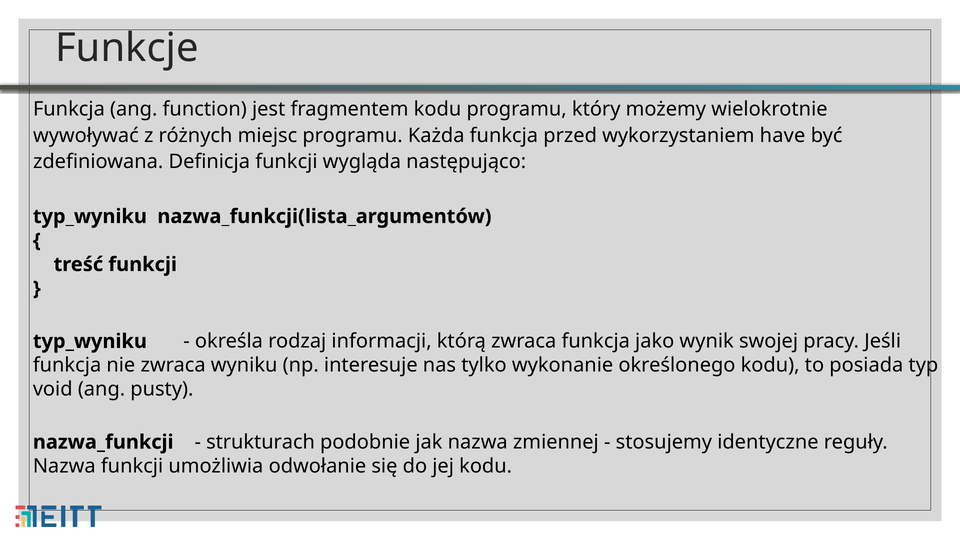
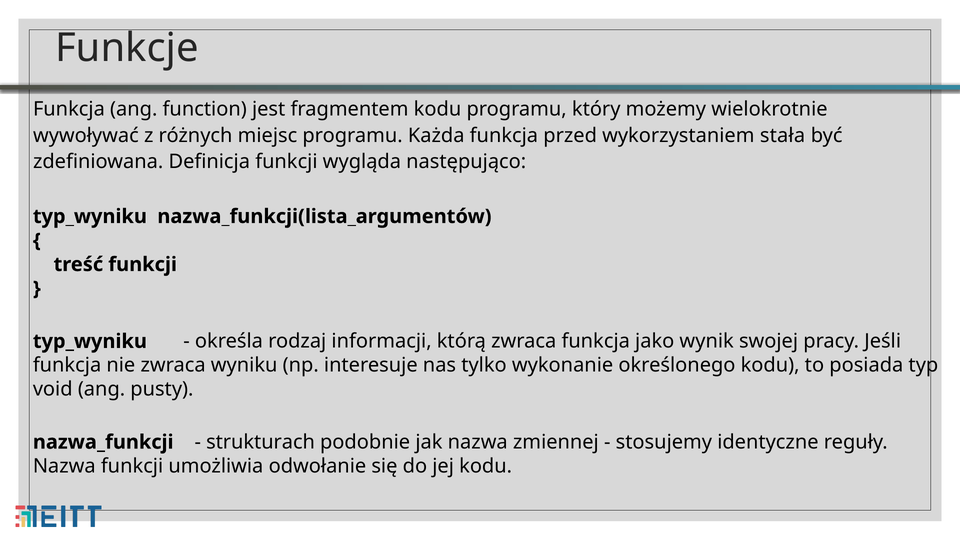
have: have -> stała (783, 135)
